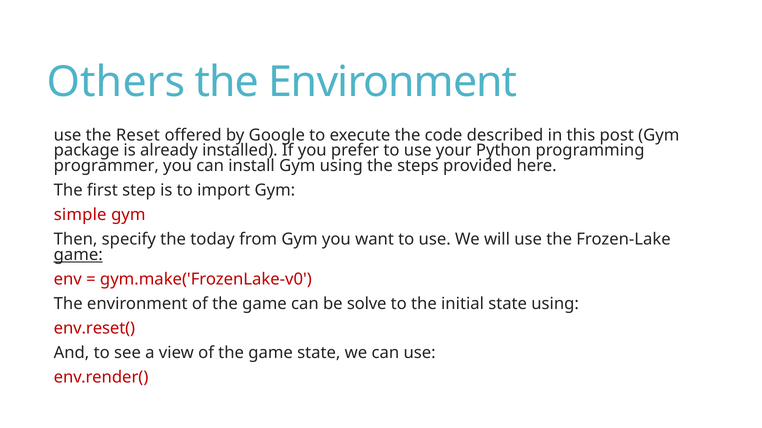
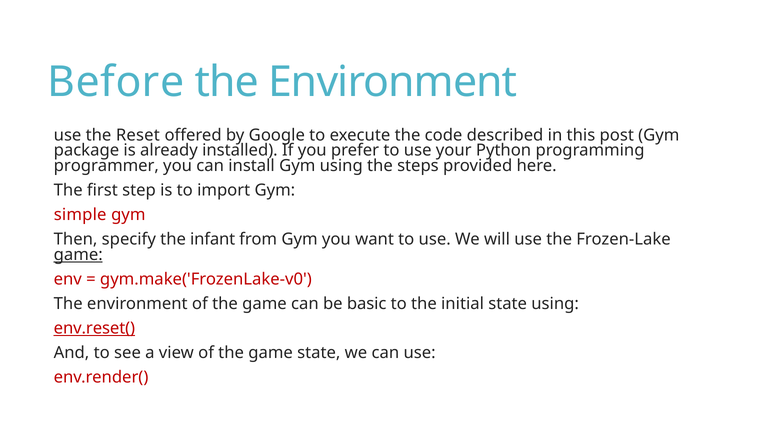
Others: Others -> Before (116, 82)
today: today -> infant (213, 240)
solve: solve -> basic (367, 304)
env.reset( underline: none -> present (94, 329)
